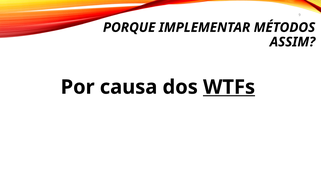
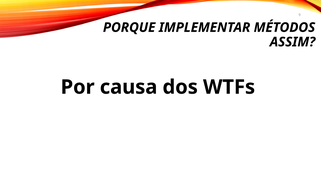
WTFs underline: present -> none (229, 87)
